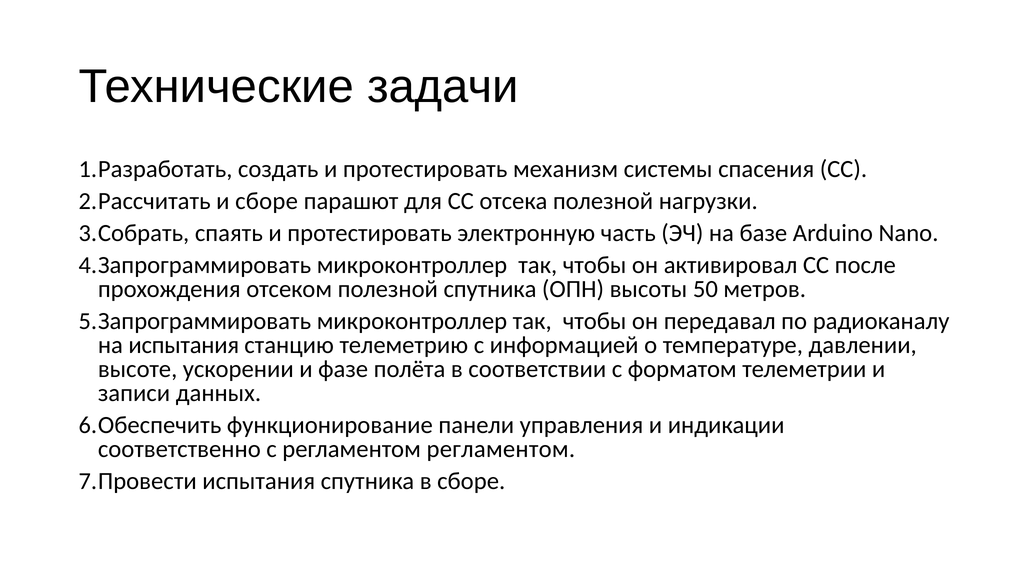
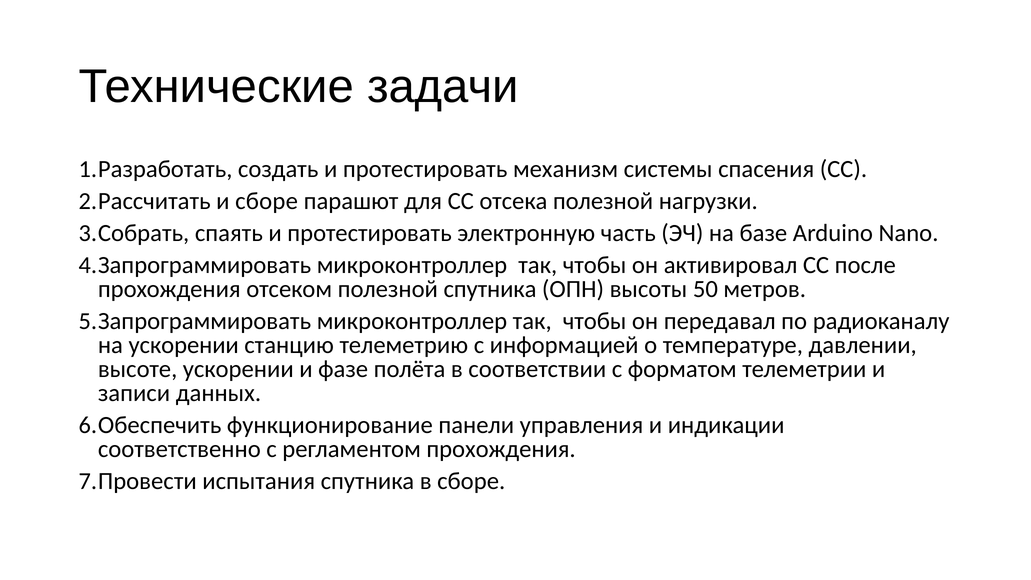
на испытания: испытания -> ускорении (184, 345)
регламентом регламентом: регламентом -> прохождения (501, 449)
